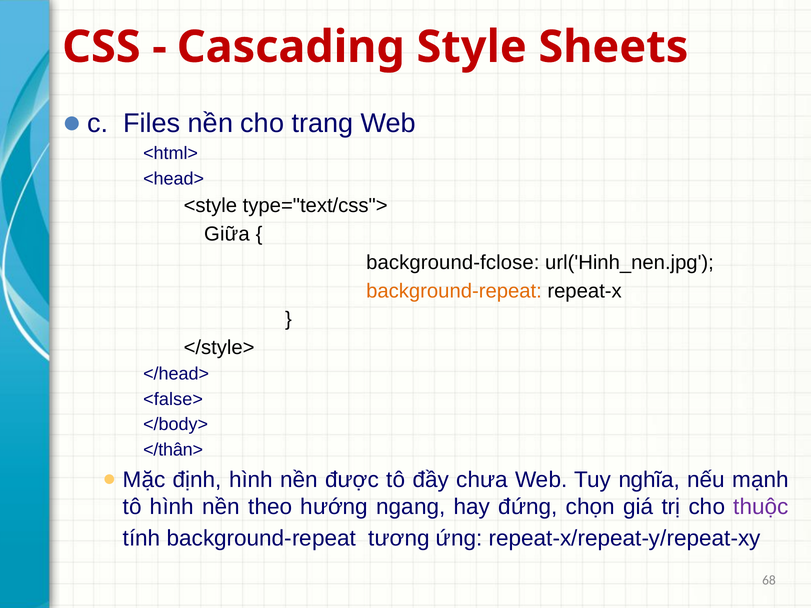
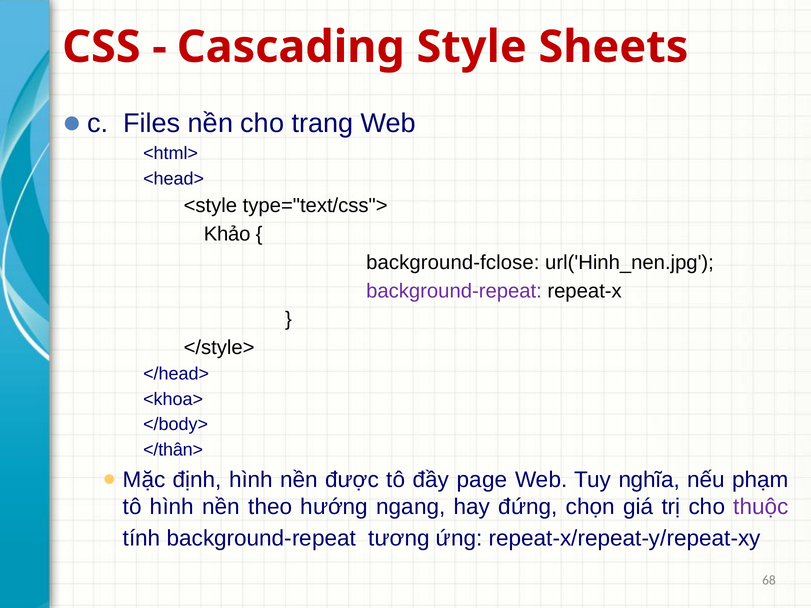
Giữa: Giữa -> Khảo (227, 234)
background-repeat colour: orange -> purple (454, 291)
<false>: <false> -> <khoa> (173, 399)
chưa: chưa -> page (482, 480)
mạnh: mạnh -> phạm (760, 480)
